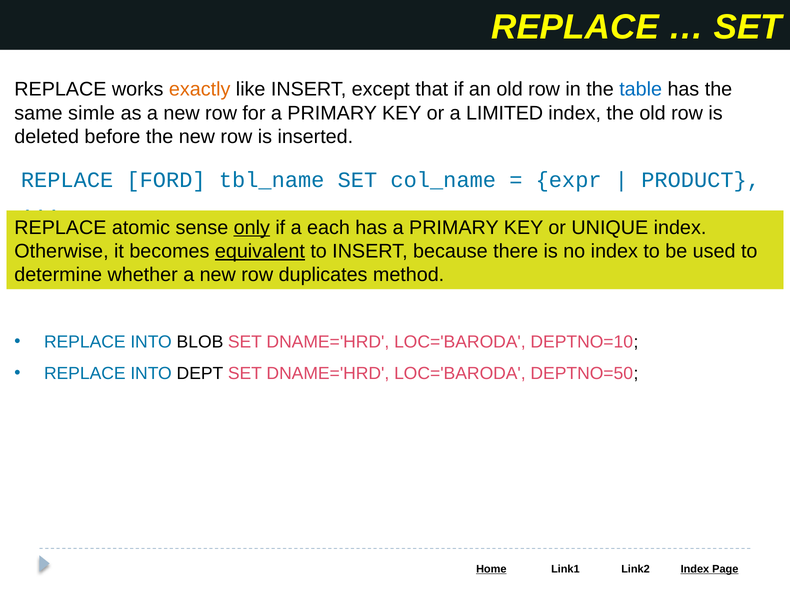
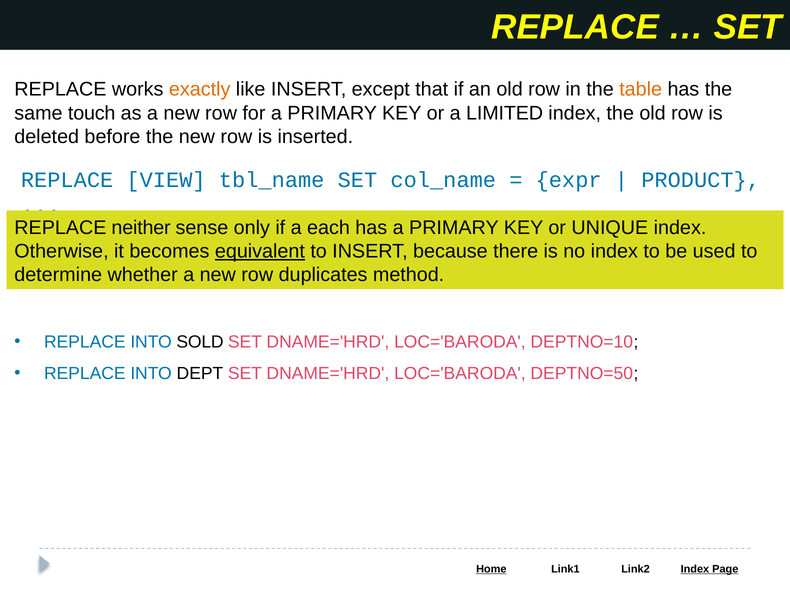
table colour: blue -> orange (641, 89)
simle: simle -> touch (92, 113)
FORD: FORD -> VIEW (166, 180)
atomic: atomic -> neither (141, 228)
only underline: present -> none (252, 228)
BLOB: BLOB -> SOLD (200, 342)
